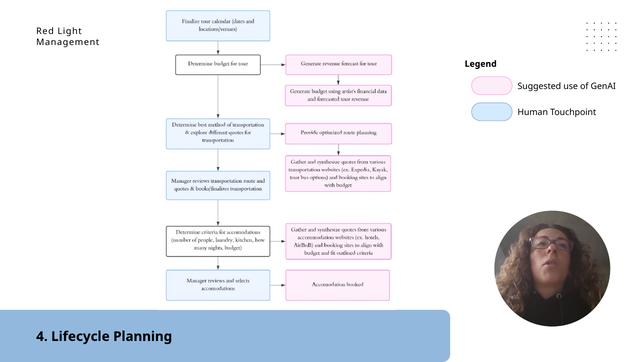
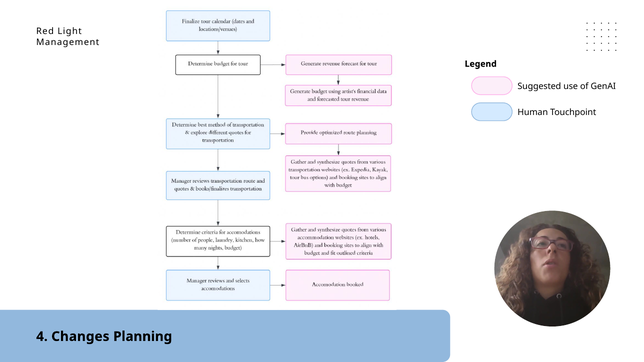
Lifecycle: Lifecycle -> Changes (80, 337)
